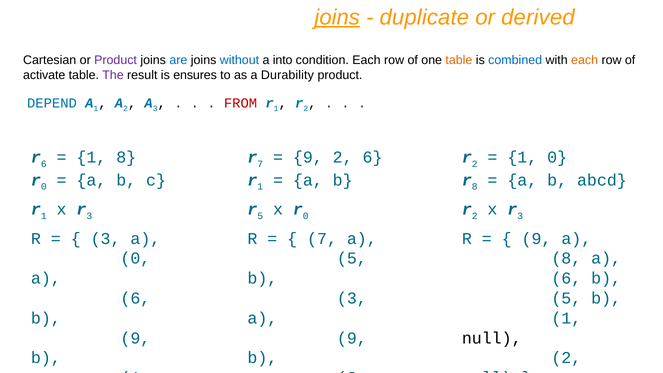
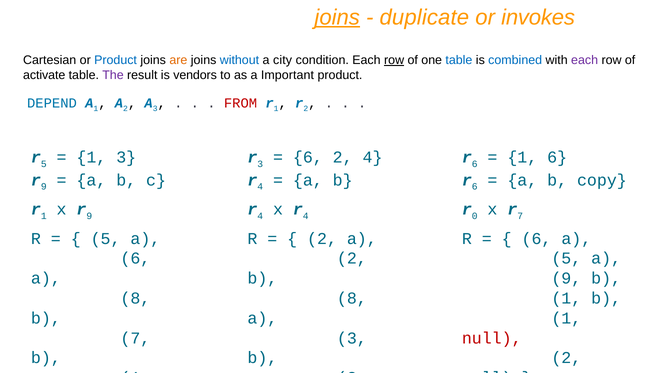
derived: derived -> invokes (538, 17)
Product colour: purple -> blue (116, 60)
are colour: blue -> orange (178, 60)
into: into -> city (283, 60)
row underline: none -> present (394, 60)
table colour: orange -> blue (459, 60)
each colour: orange -> purple (585, 60)
ensures: ensures -> vendors (195, 75)
Durability: Durability -> Important (287, 75)
r 6: 6 -> 5 (44, 164)
1 8: 8 -> 3 (126, 157)
r 7: 7 -> 3 (260, 164)
9: 9 -> 6 (308, 157)
2 6: 6 -> 4 (373, 157)
2: 2 -> 6 (475, 164)
1 0: 0 -> 6 (557, 157)
0: 0 -> 9 (44, 187)
1: 1 -> 4 (260, 187)
8: 8 -> 6 (475, 187)
abcd: abcd -> copy (602, 180)
1 x r 3: 3 -> 9 (89, 216)
5: 5 -> 4 (260, 216)
x r 0: 0 -> 4 (306, 216)
2: 2 -> 0 (475, 216)
3: 3 -> 7 (520, 216)
3: 3 -> 5 (106, 239)
7: 7 -> 2 (322, 239)
9: 9 -> 6 (537, 239)
0: 0 -> 6 (135, 258)
5: 5 -> 2 (352, 258)
8: 8 -> 5 (566, 258)
6: 6 -> 9 (566, 278)
6: 6 -> 8 (135, 298)
3: 3 -> 8 (352, 298)
5: 5 -> 1 (566, 298)
9: 9 -> 7 (135, 338)
9: 9 -> 3 (352, 338)
null colour: black -> red (492, 338)
